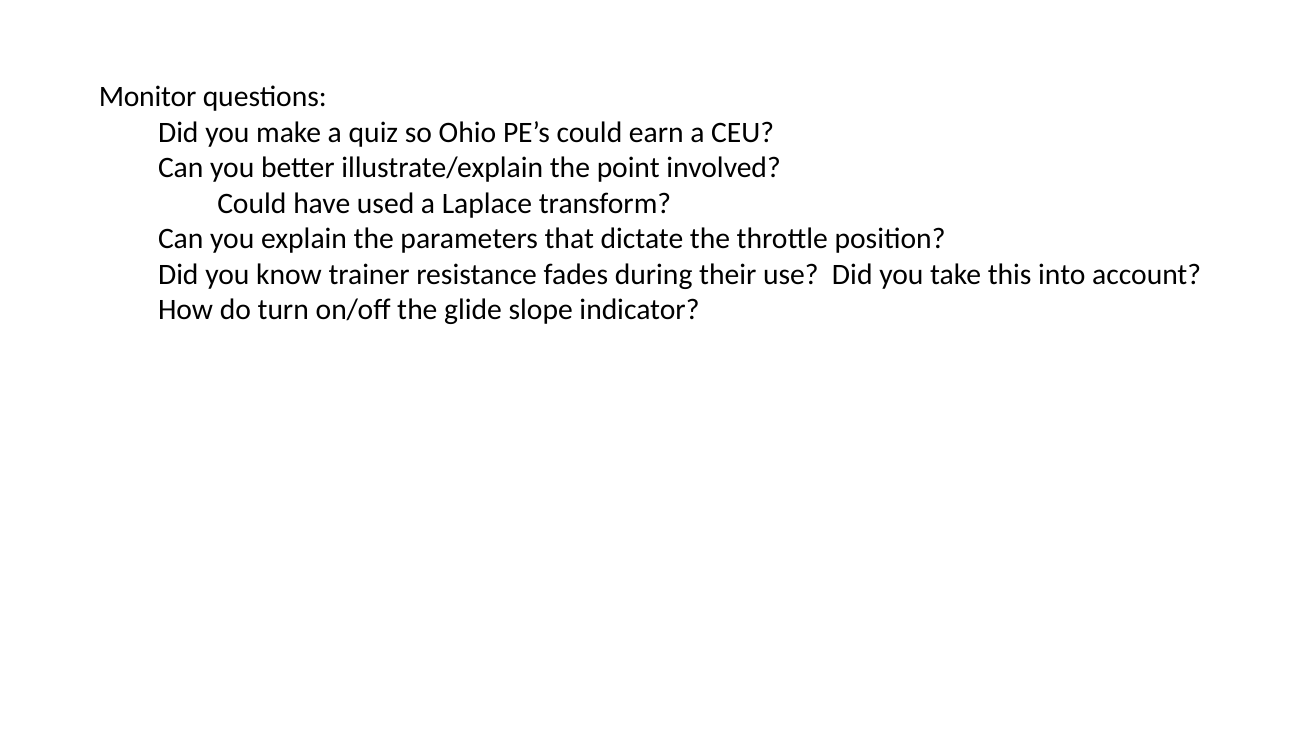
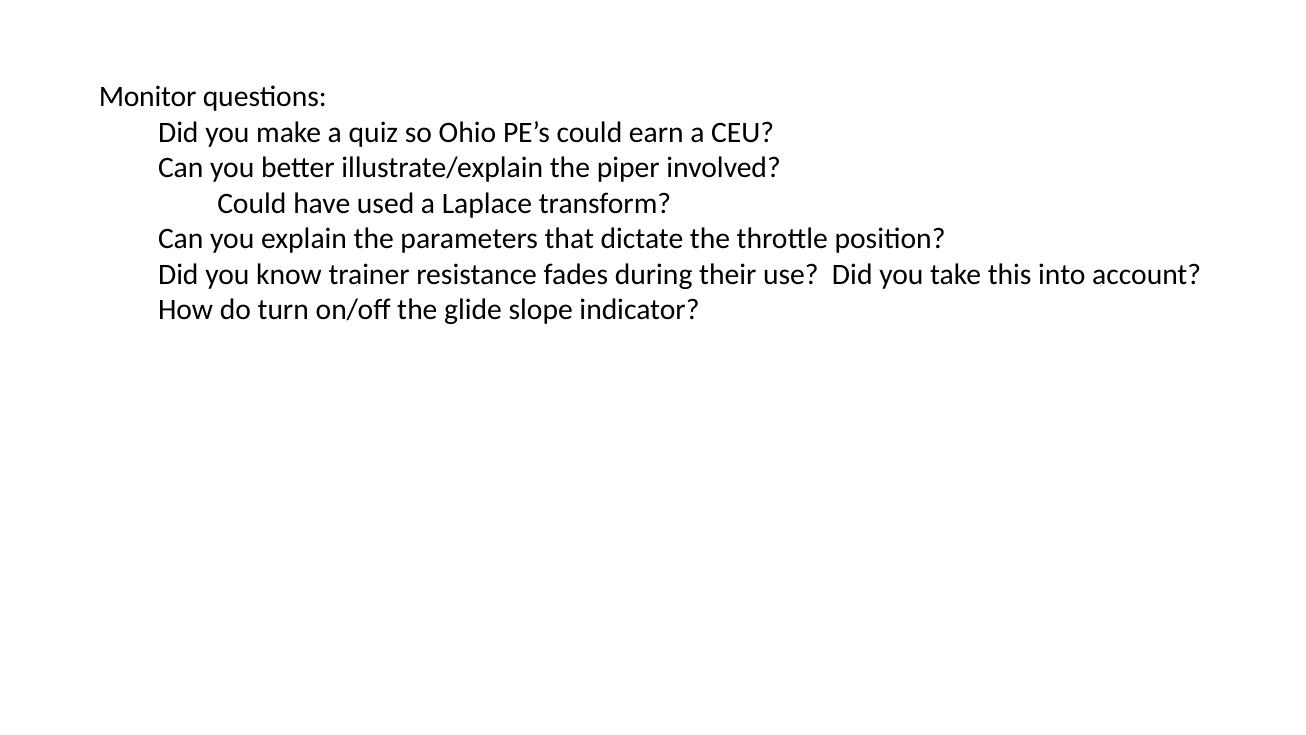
point: point -> piper (628, 168)
